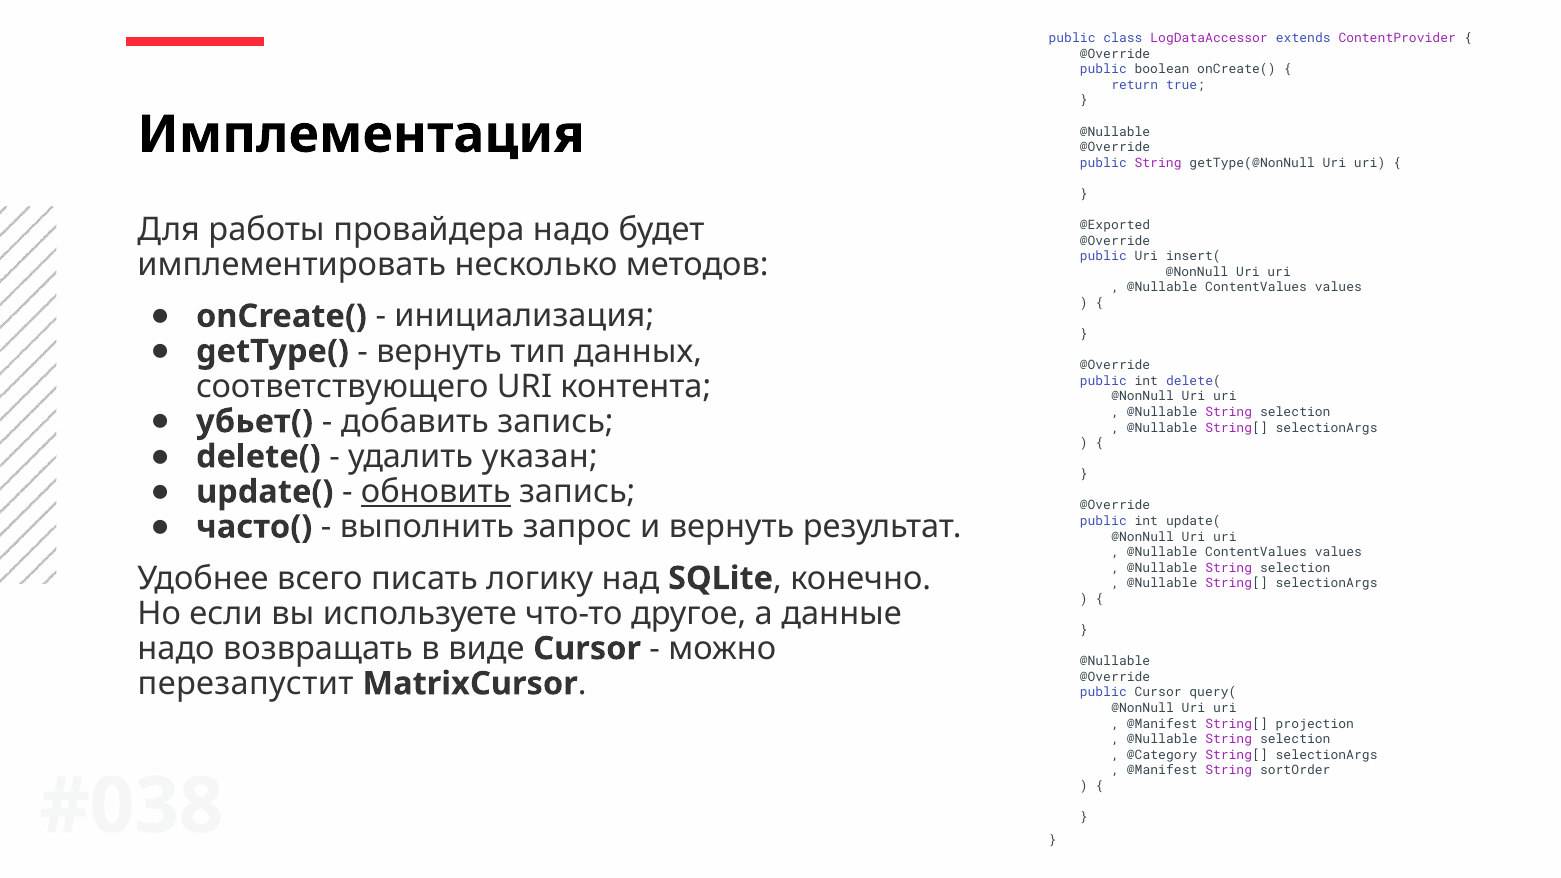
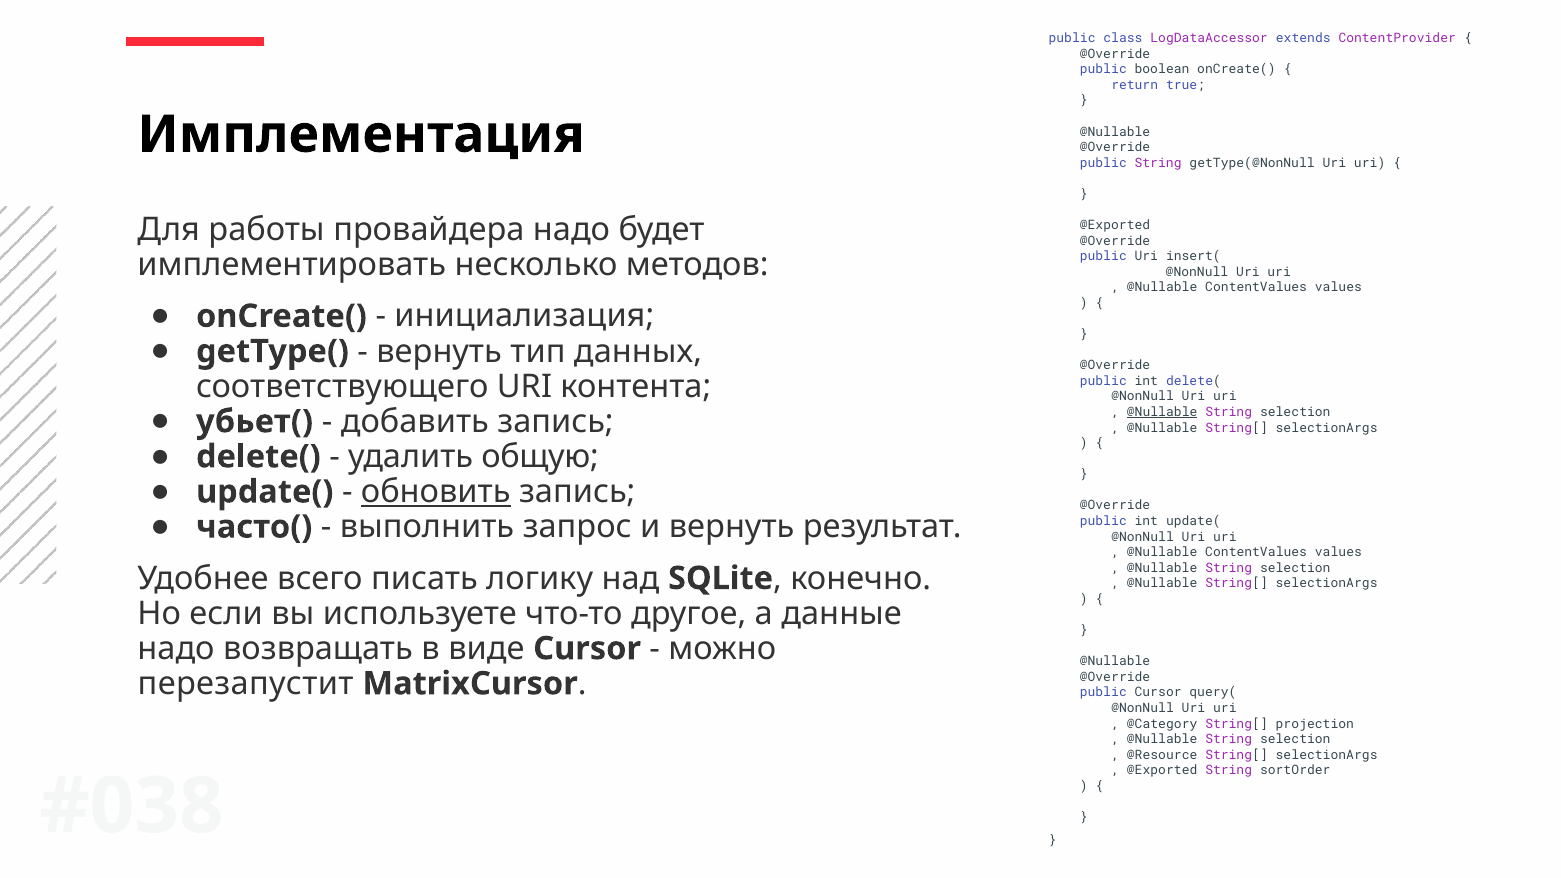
@Nullable underline: none -> present (1162, 412)
указан: указан -> общую (540, 457)
@Manifest: @Manifest -> @Category (1162, 724)
@Category: @Category -> @Resource (1162, 755)
@Manifest: @Manifest -> @Exported (1162, 771)
